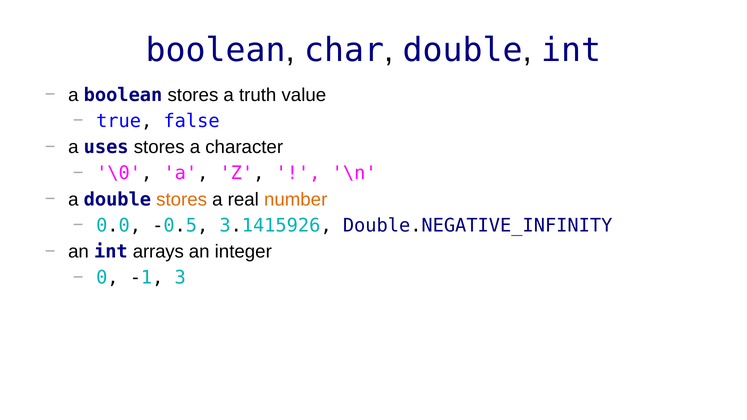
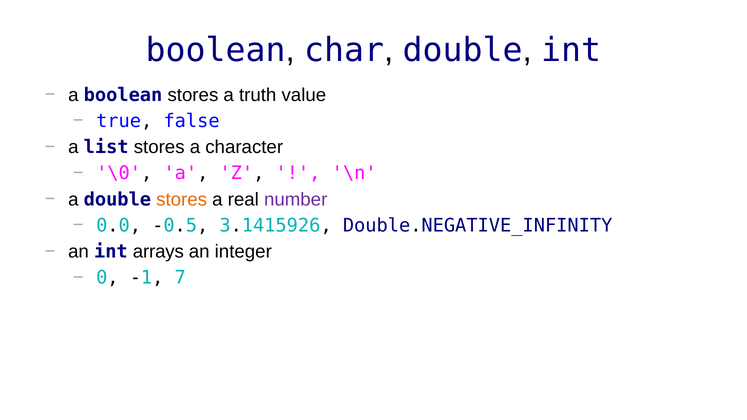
uses: uses -> list (106, 147)
number colour: orange -> purple (296, 200)
3: 3 -> 7 (180, 278)
